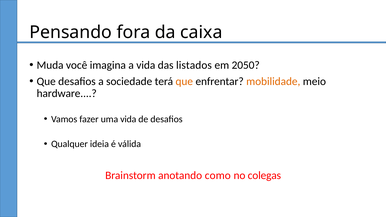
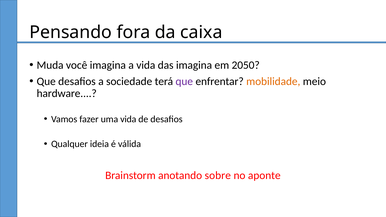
das listados: listados -> imagina (194, 65)
que colour: orange -> purple (184, 81)
como: como -> sobre (218, 176)
colegas: colegas -> aponte (264, 176)
